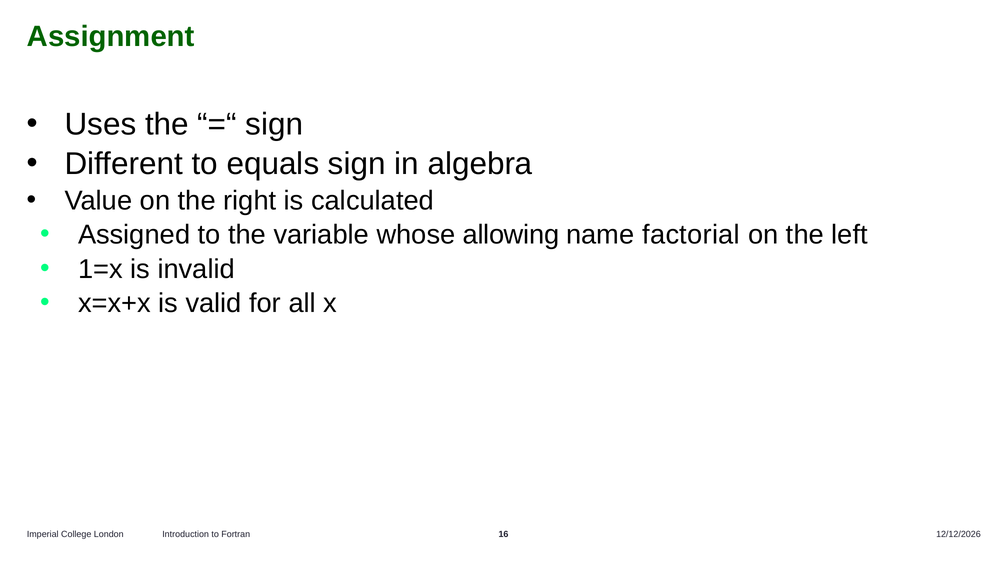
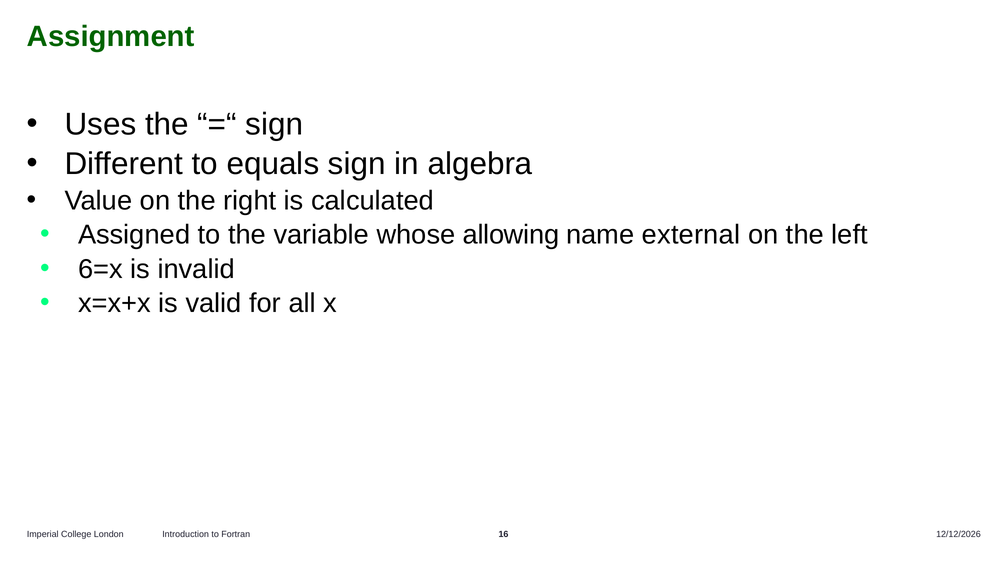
factorial: factorial -> external (691, 235)
1=x: 1=x -> 6=x (100, 269)
